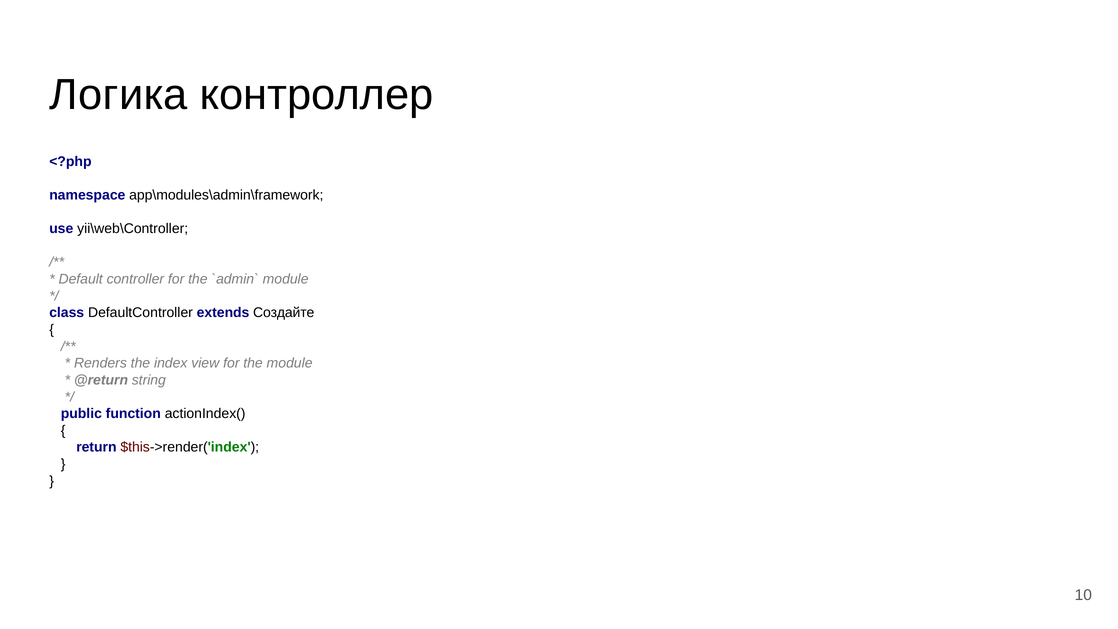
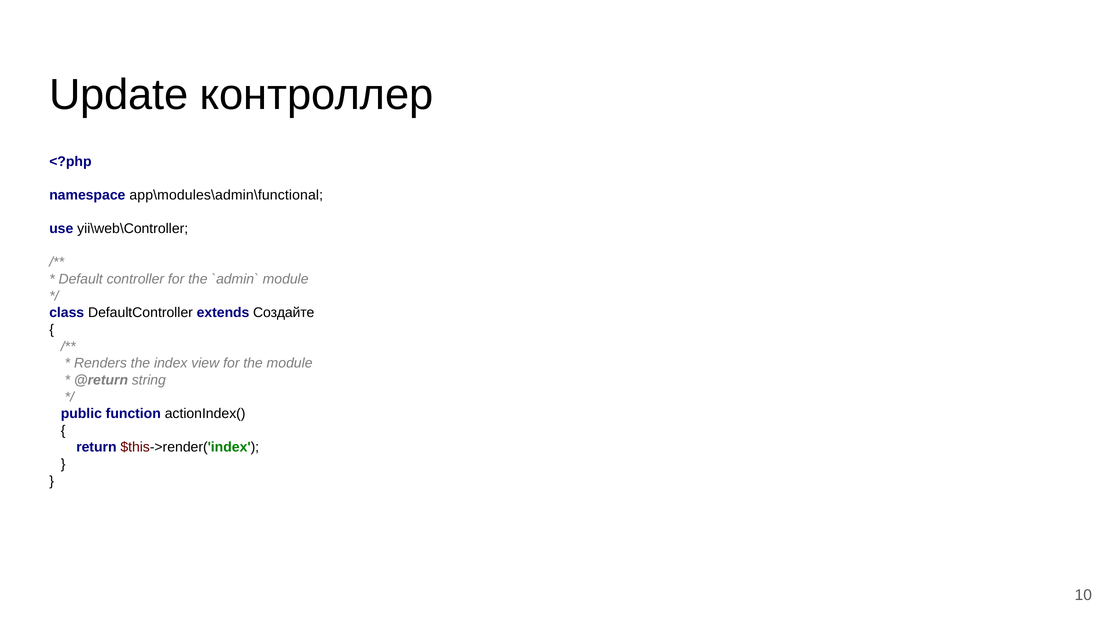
Логика: Логика -> Update (119, 95)
app\modules\admin\framework: app\modules\admin\framework -> app\modules\admin\functional (226, 195)
